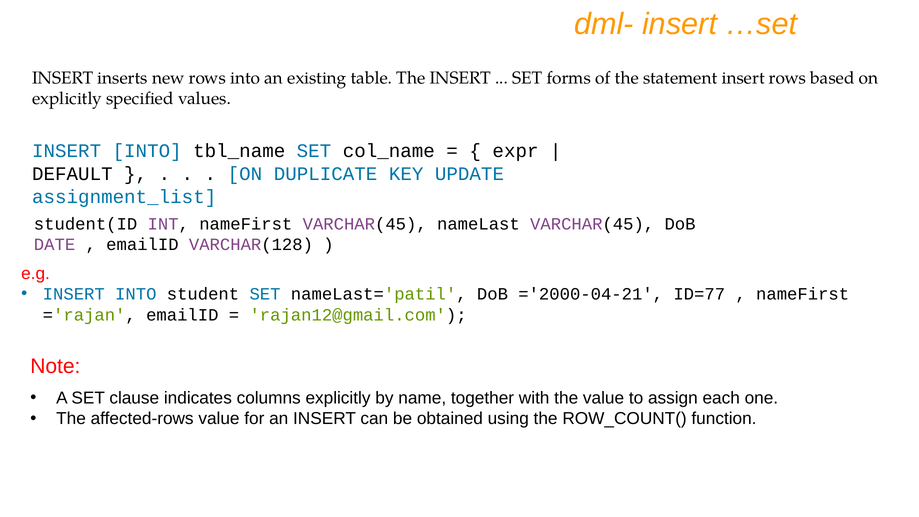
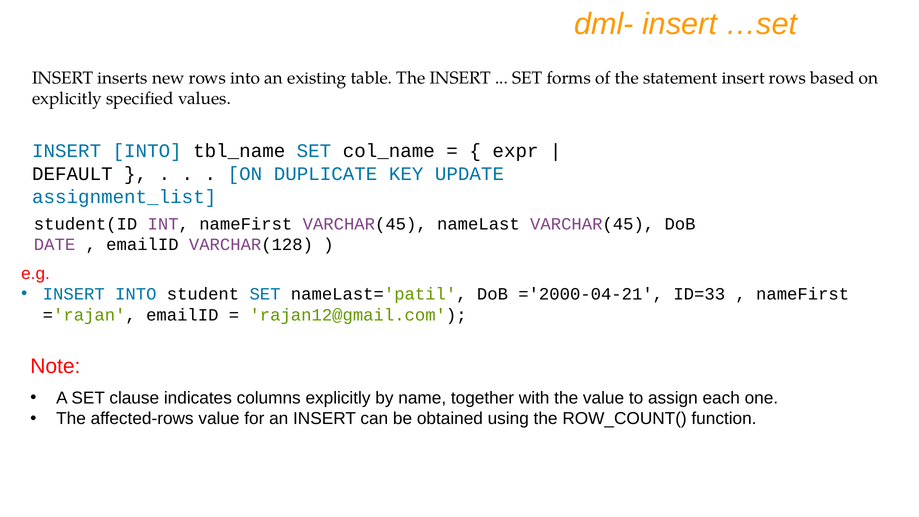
ID=77: ID=77 -> ID=33 (699, 294)
